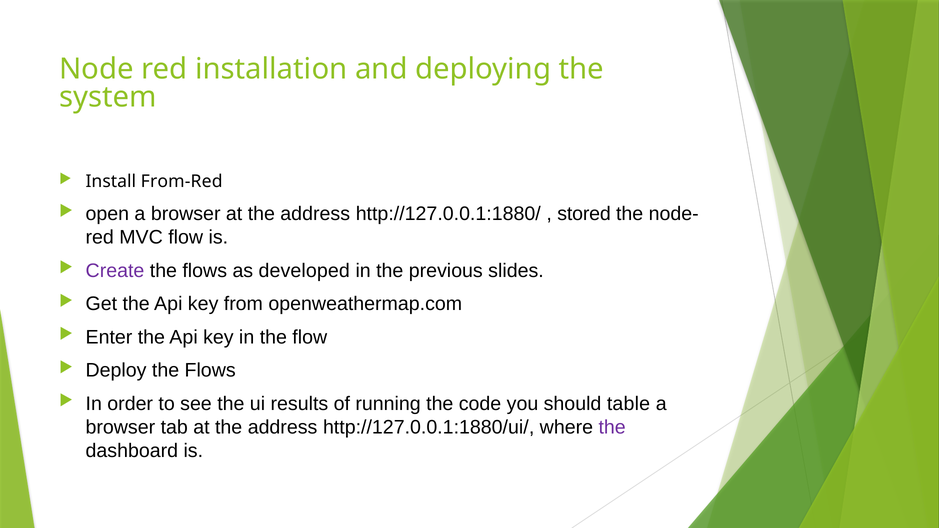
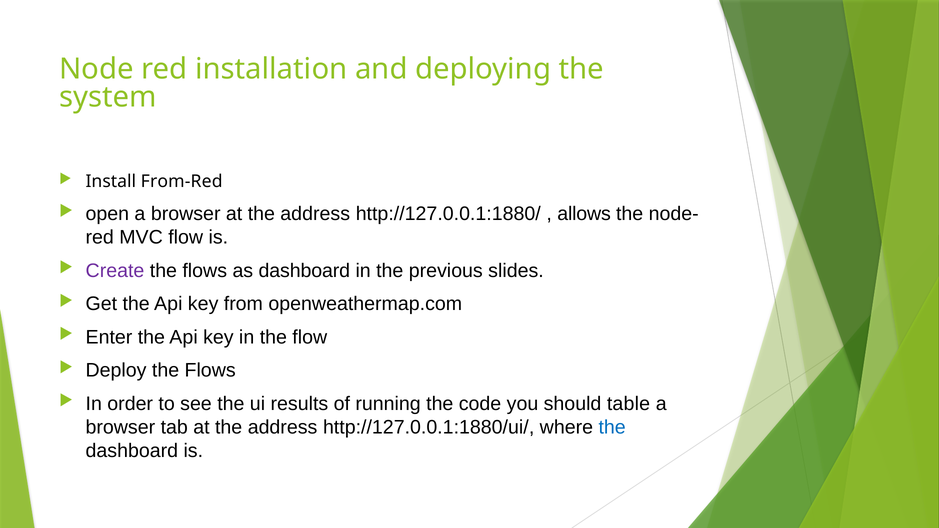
stored: stored -> allows (584, 214)
as developed: developed -> dashboard (304, 271)
the colour: purple -> blue (612, 427)
